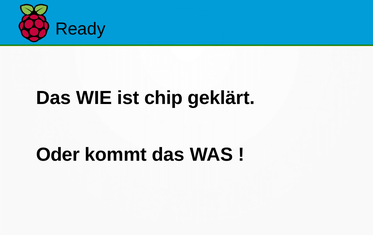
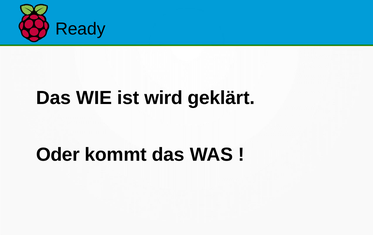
chip: chip -> wird (164, 98)
